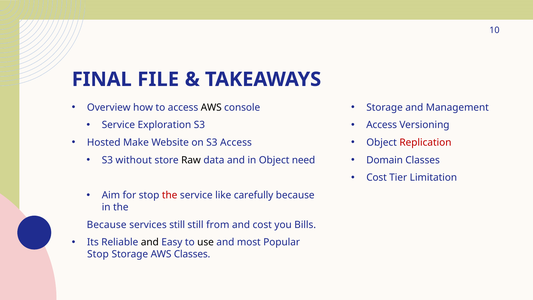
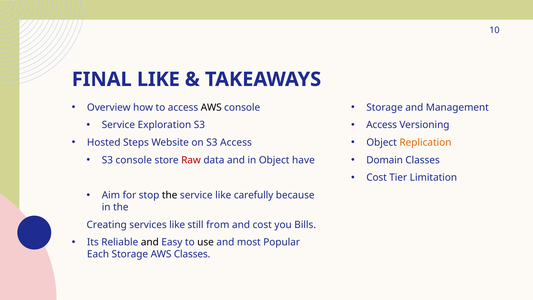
FINAL FILE: FILE -> LIKE (158, 79)
Make: Make -> Steps (136, 142)
Replication colour: red -> orange (425, 142)
S3 without: without -> console (134, 160)
Raw colour: black -> red (191, 160)
need: need -> have (303, 160)
the colour: red -> black (170, 195)
Because: Because -> Creating (107, 225)
services still: still -> like (177, 225)
Stop: Stop -> Each (98, 254)
